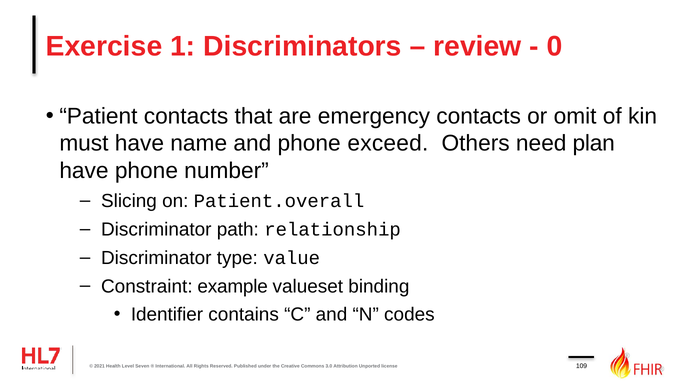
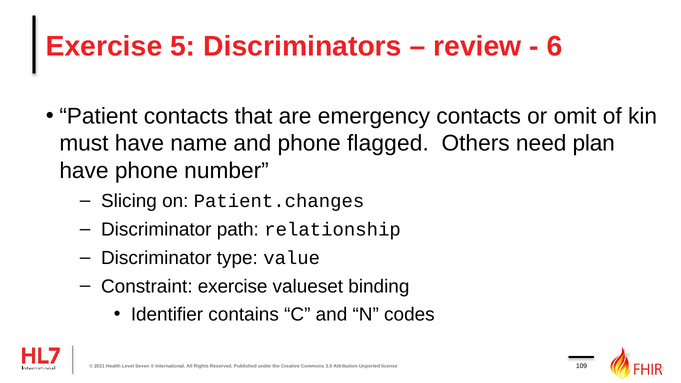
1: 1 -> 5 (183, 46)
0: 0 -> 6 (555, 46)
exceed: exceed -> flagged (388, 144)
Patient.overall: Patient.overall -> Patient.changes (279, 201)
Constraint example: example -> exercise (233, 286)
